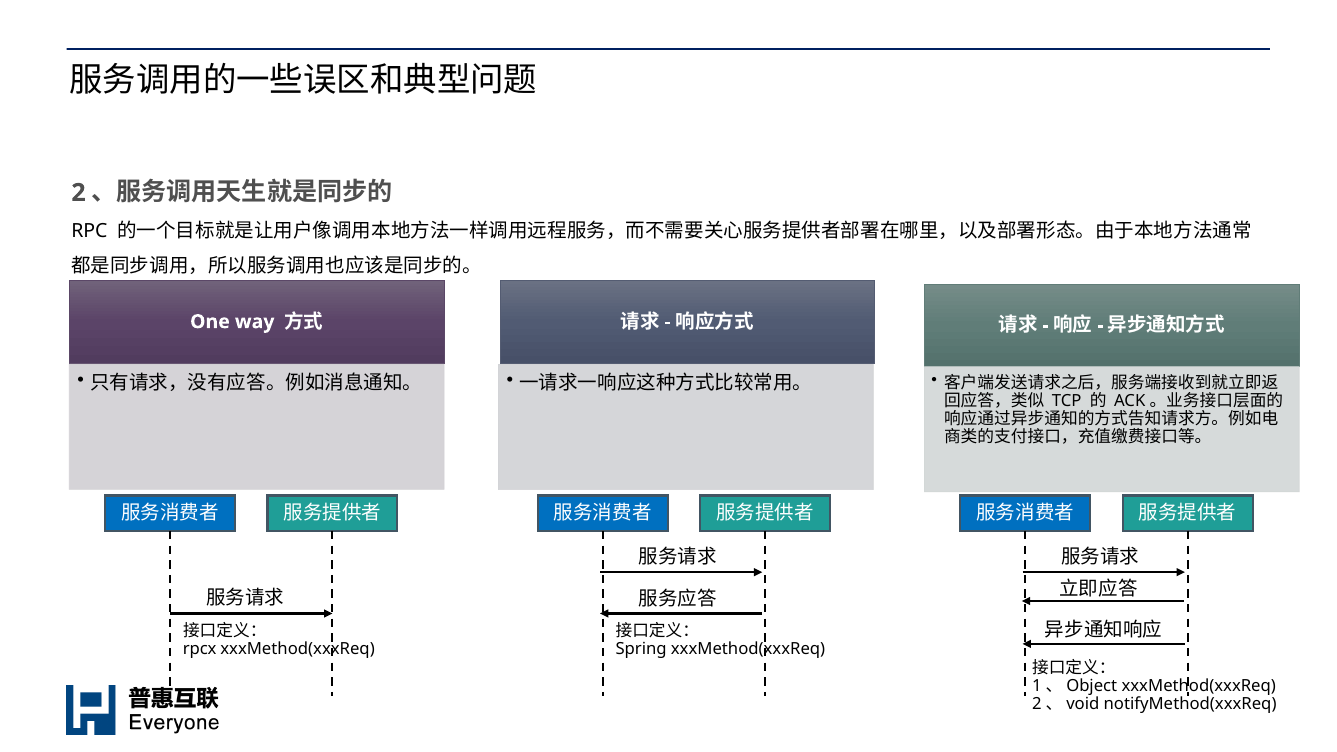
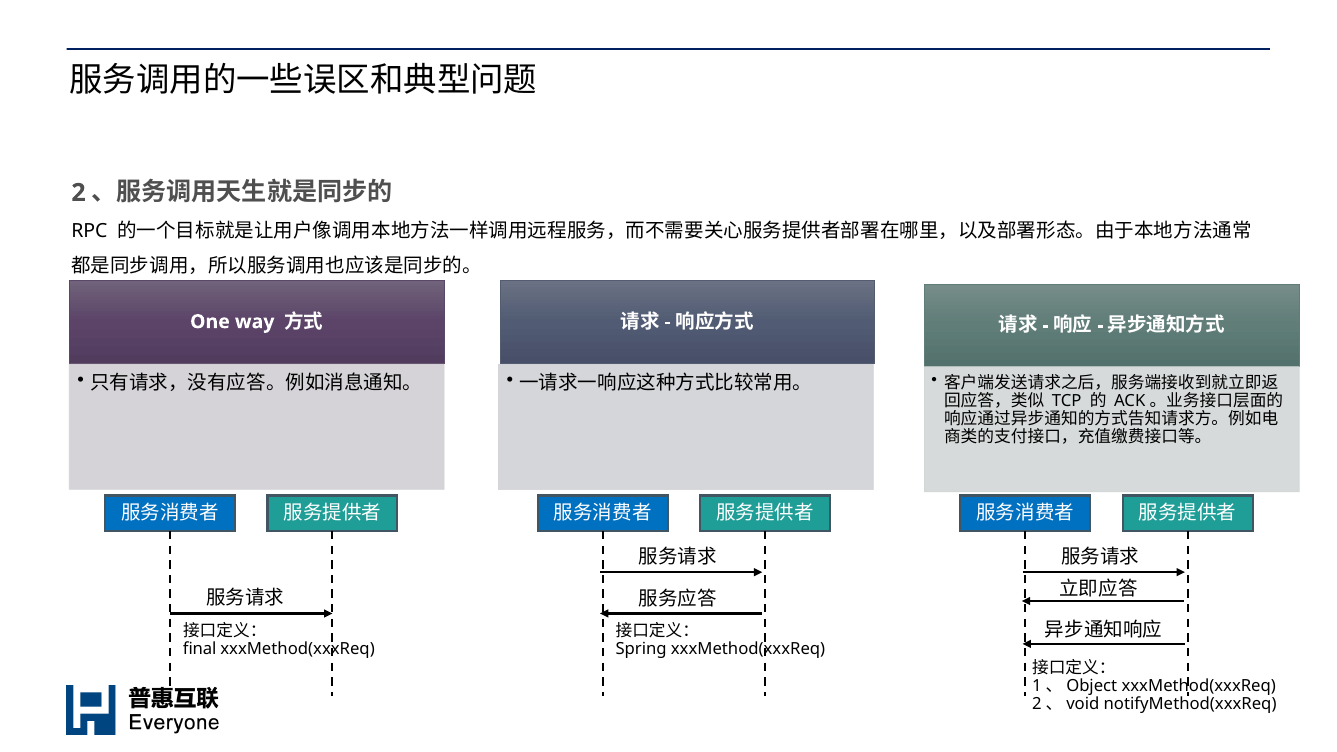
rpcx: rpcx -> final (200, 649)
